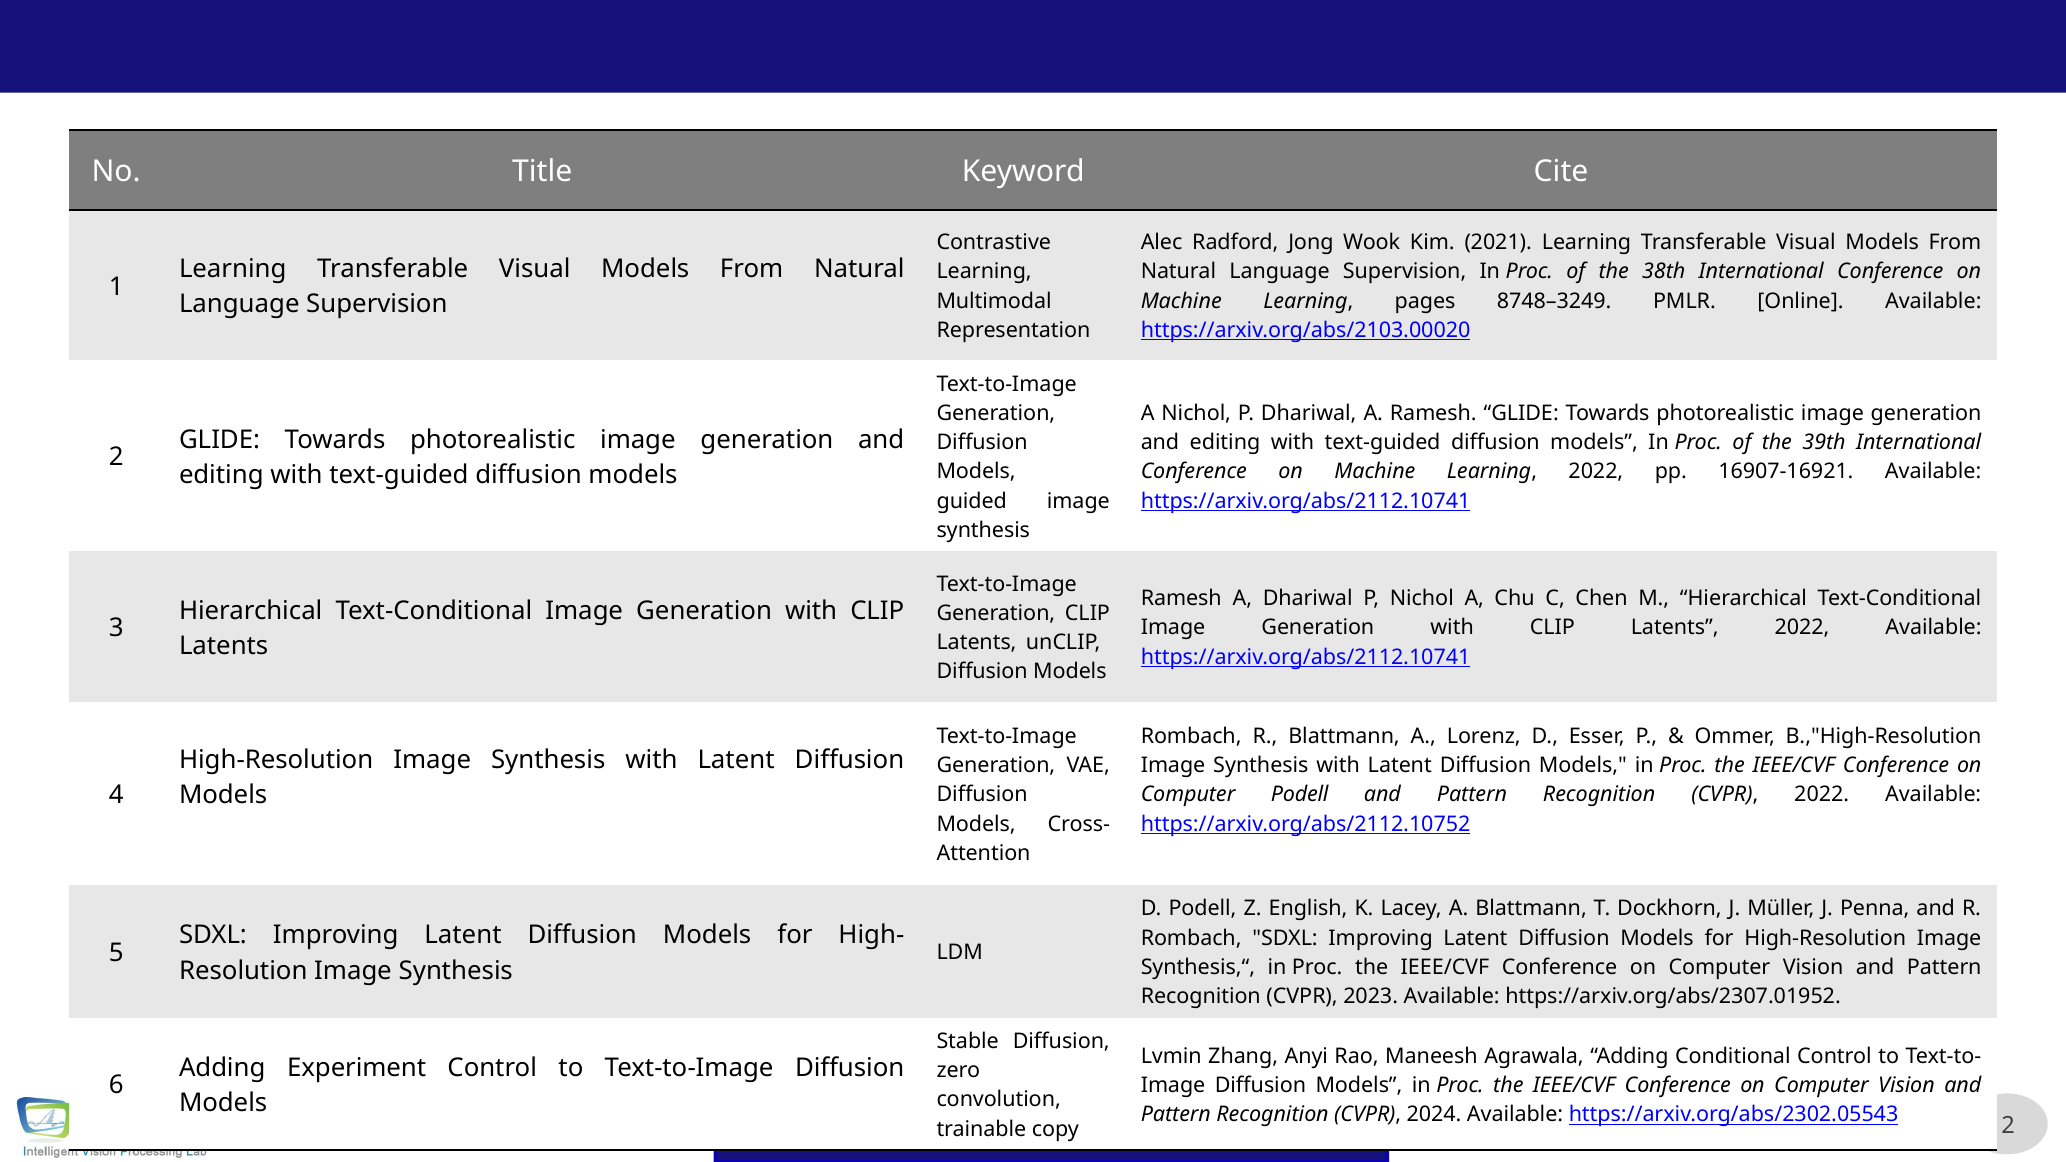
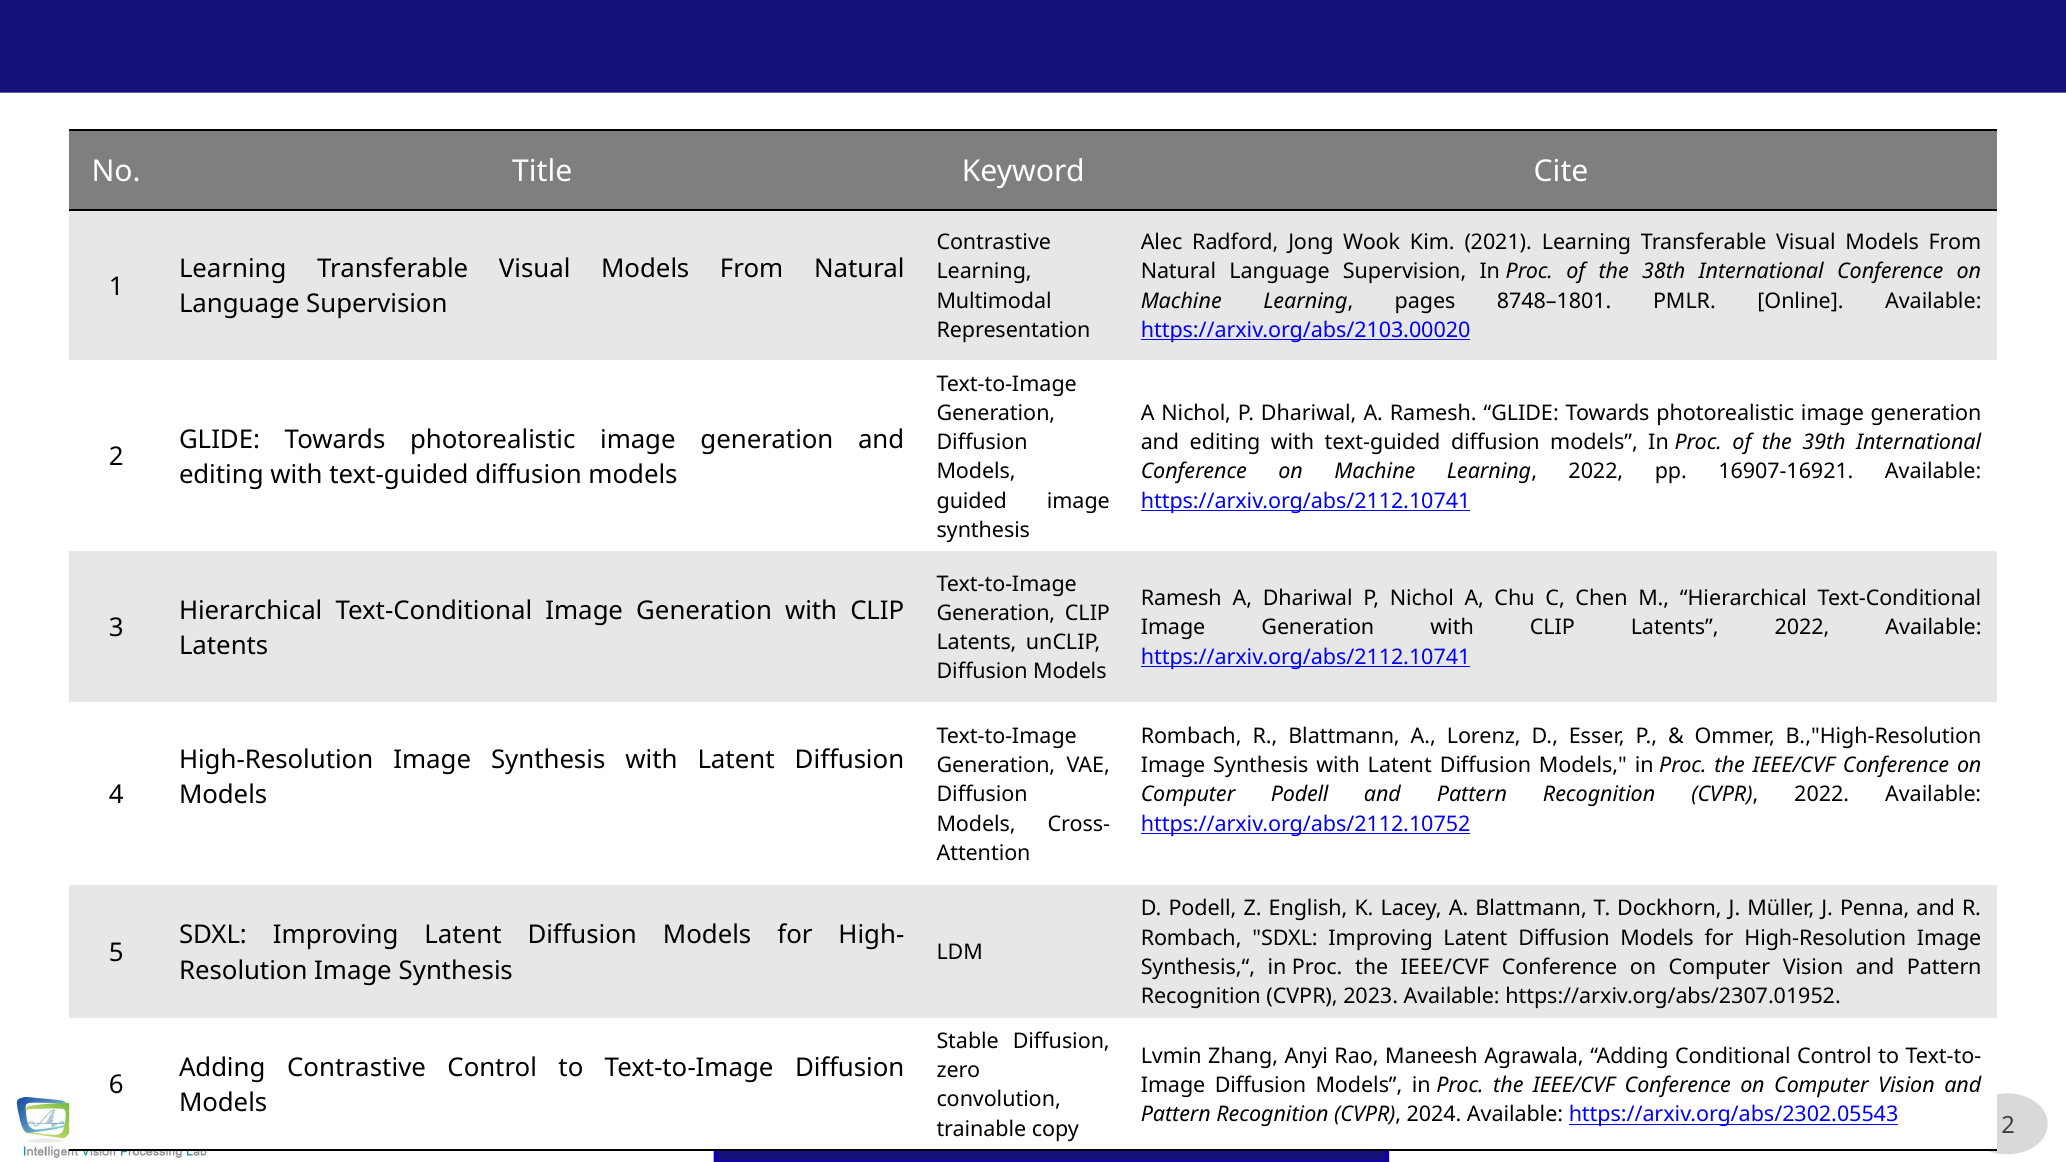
8748–3249: 8748–3249 -> 8748–1801 (1554, 301)
Adding Experiment: Experiment -> Contrastive (357, 1068)
